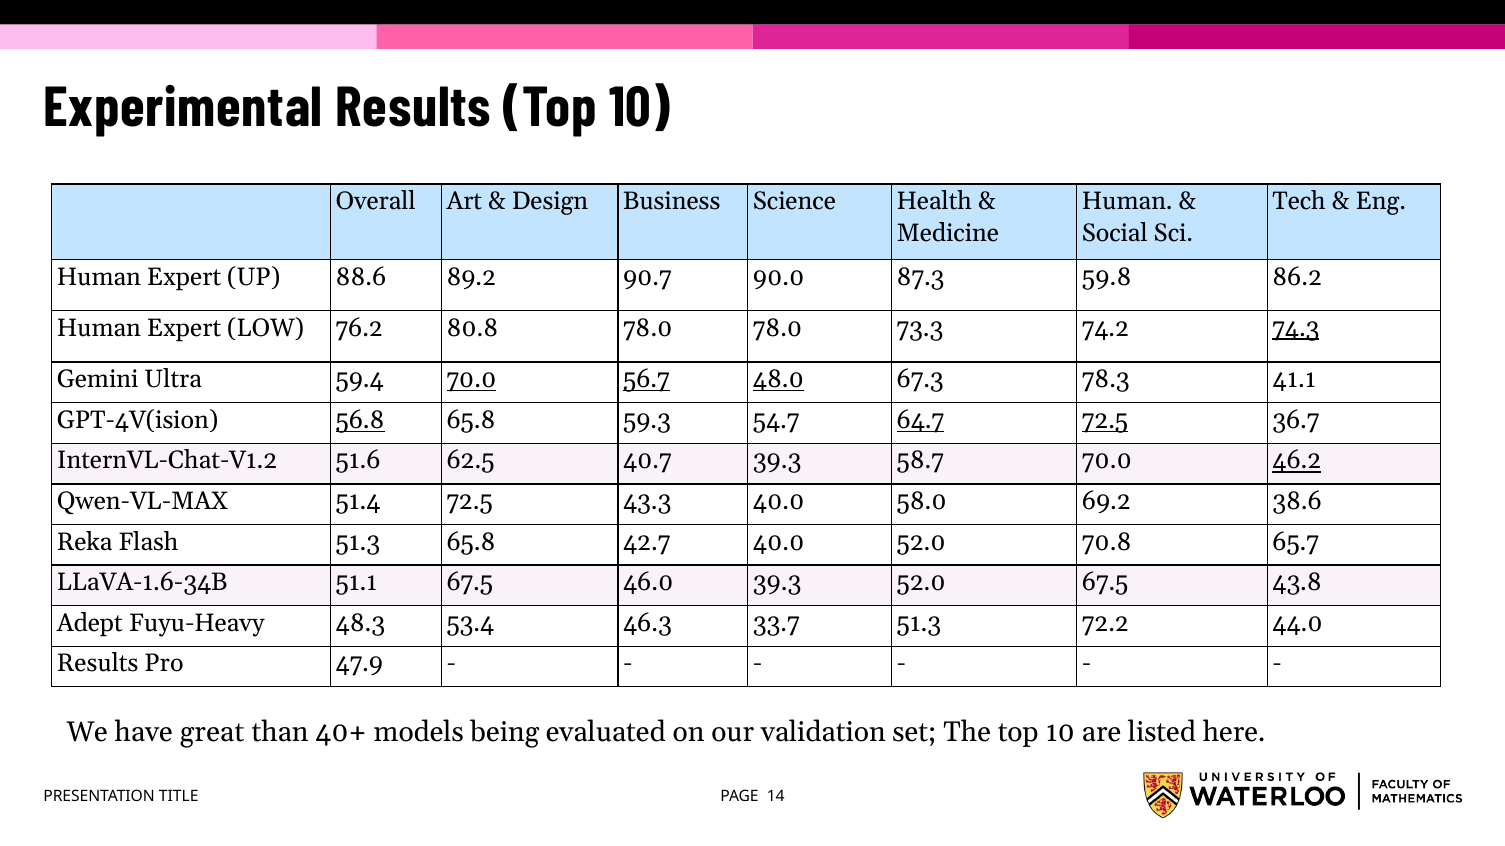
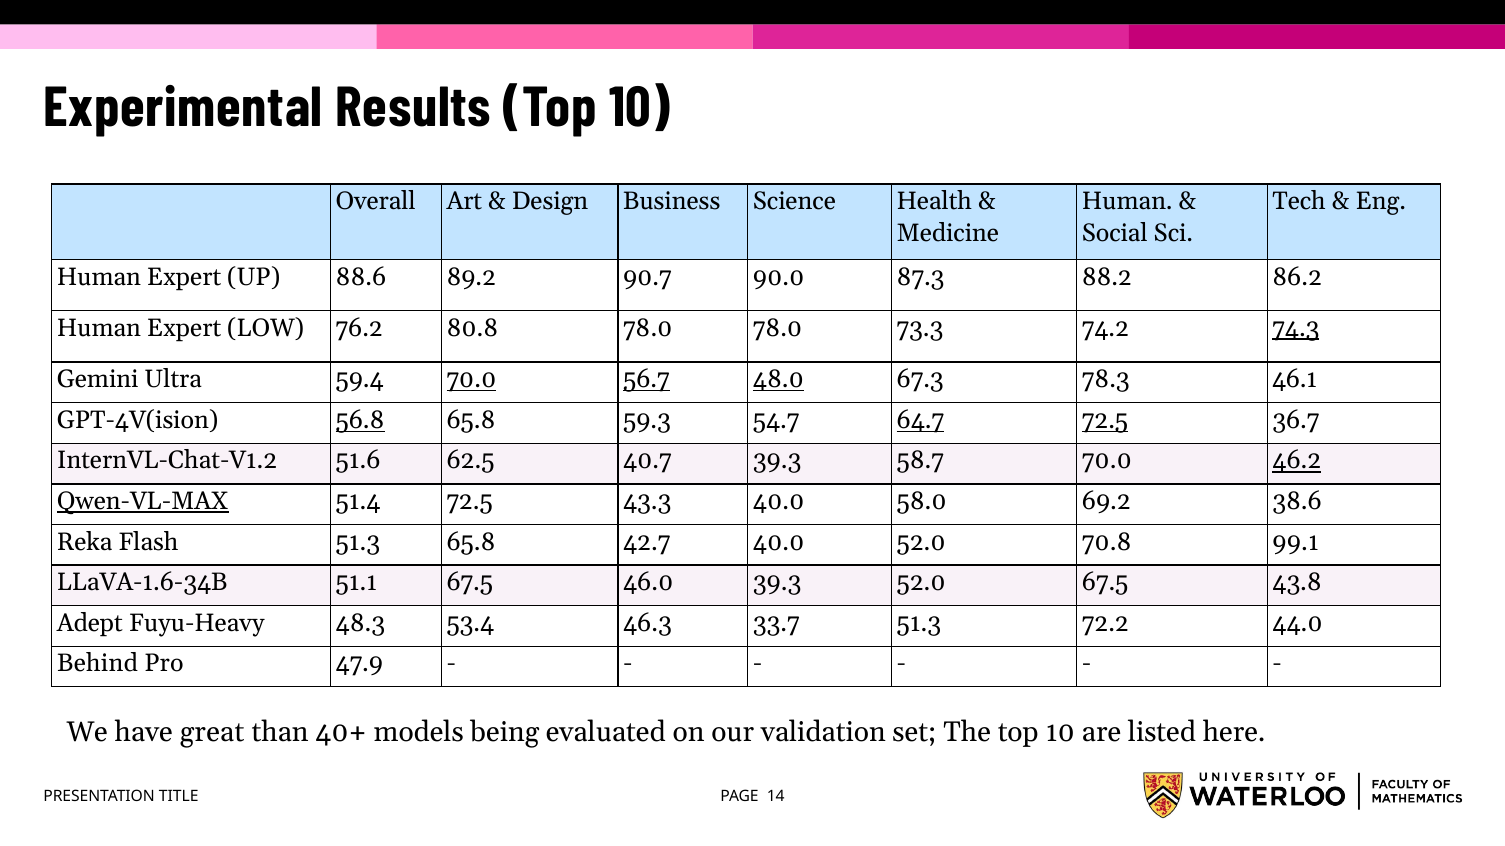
59.8: 59.8 -> 88.2 (1107, 277)
41.1: 41.1 -> 46.1 (1295, 380)
Qwen-VL-MAX underline: none -> present (143, 502)
65.7: 65.7 -> 99.1 (1296, 542)
Results: Results -> Behind (98, 664)
